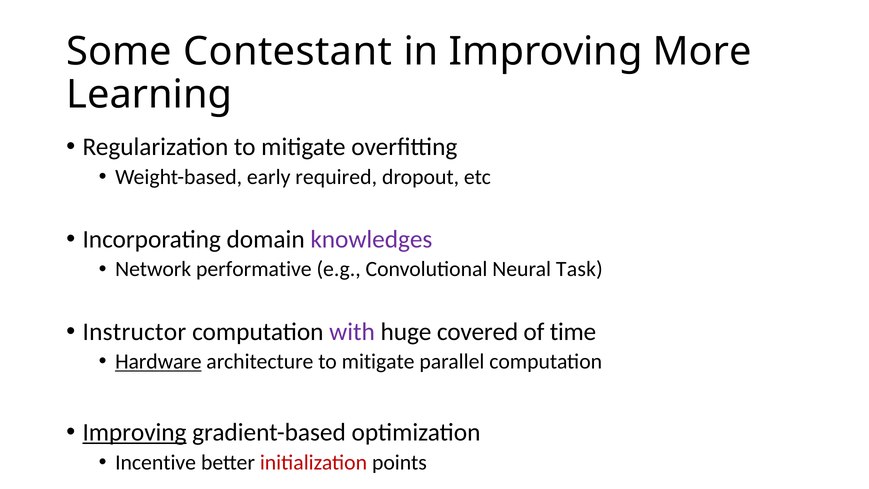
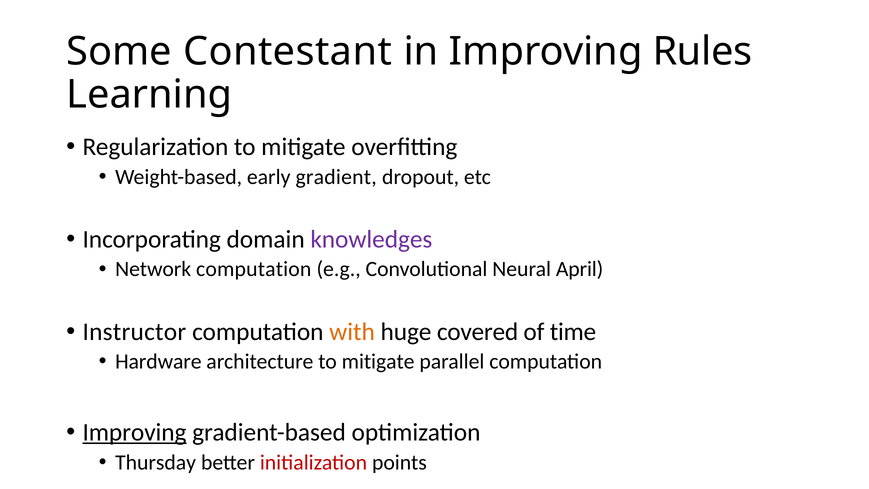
More: More -> Rules (702, 51)
required: required -> gradient (336, 177)
Network performative: performative -> computation (254, 269)
Task: Task -> April (580, 269)
with colour: purple -> orange (352, 332)
Hardware underline: present -> none (158, 361)
Incentive: Incentive -> Thursday (156, 462)
